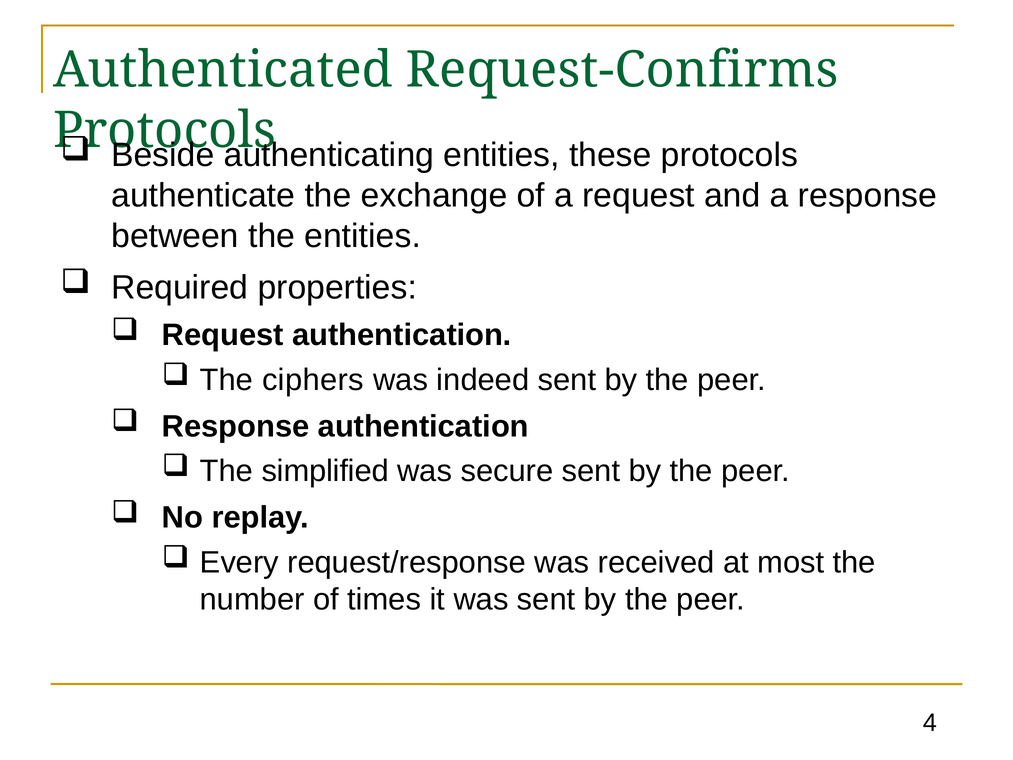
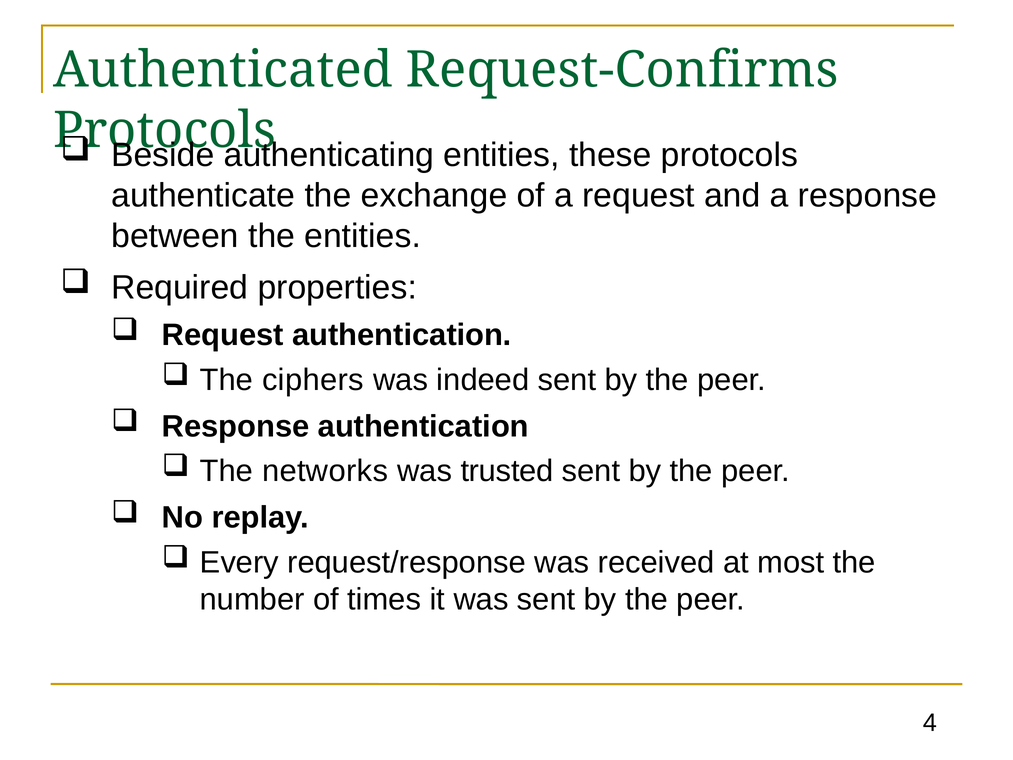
simplified: simplified -> networks (325, 471)
secure: secure -> trusted (507, 471)
